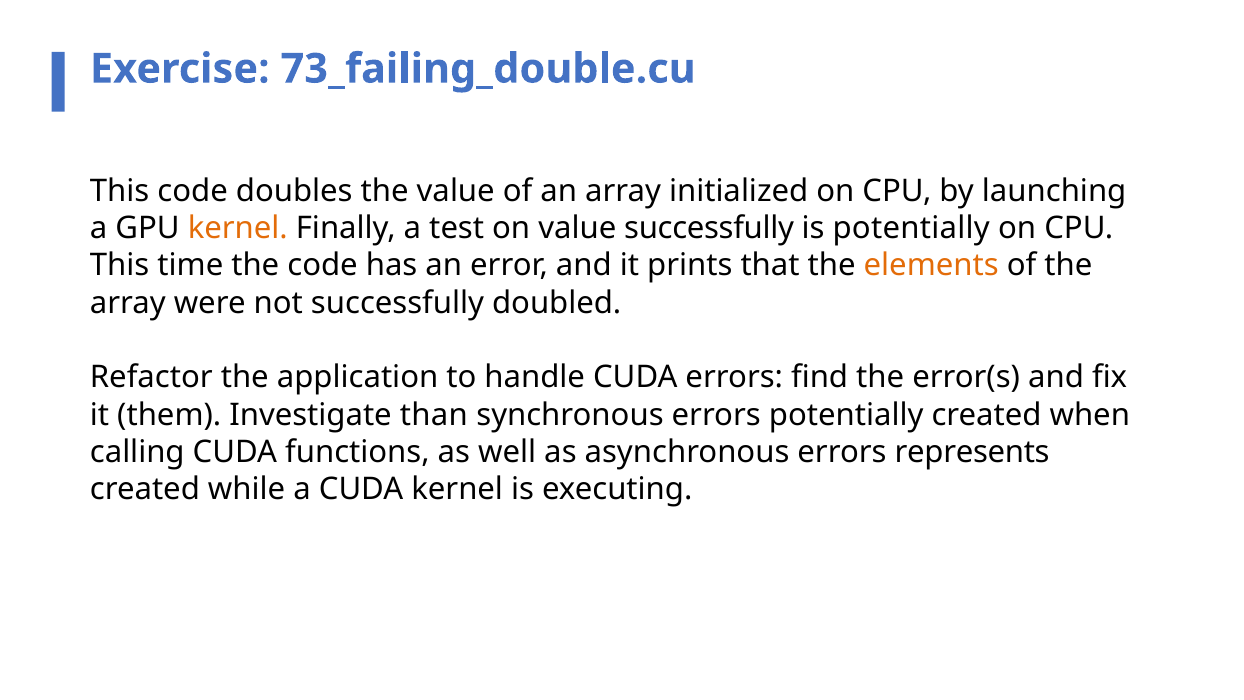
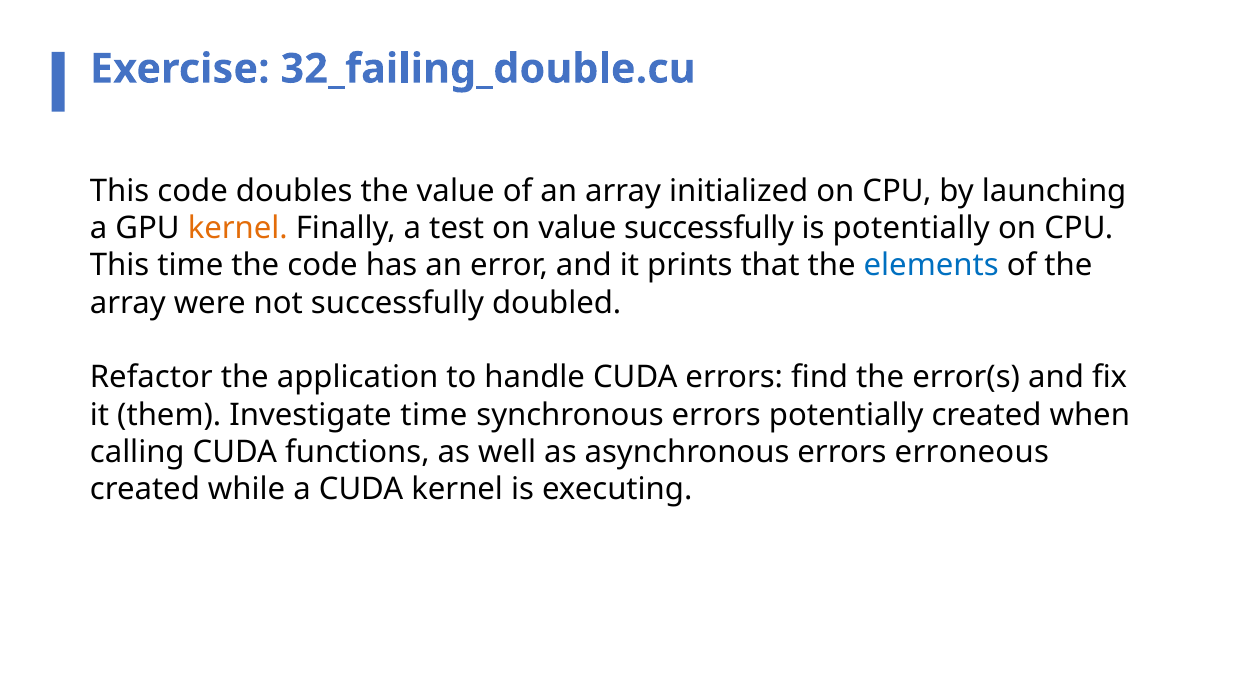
73_failing_double.cu: 73_failing_double.cu -> 32_failing_double.cu (488, 69)
elements colour: orange -> blue (931, 265)
Investigate than: than -> time (434, 415)
represents: represents -> erroneous (972, 452)
